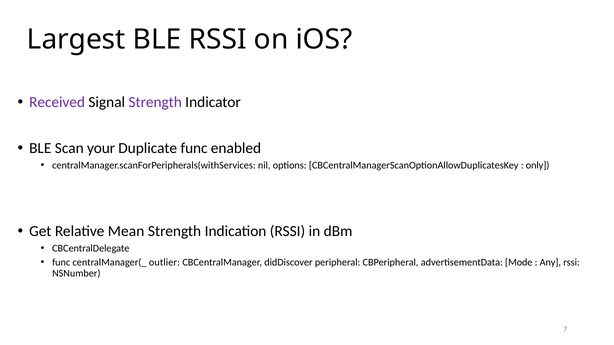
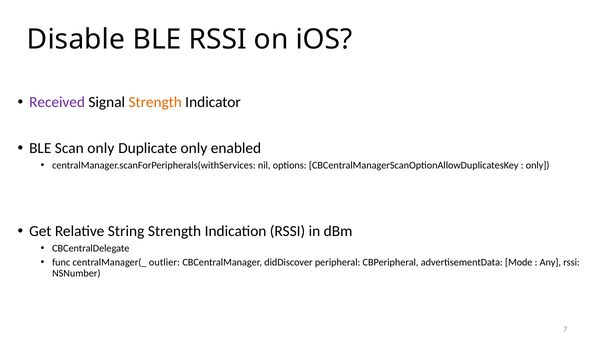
Largest: Largest -> Disable (76, 40)
Strength colour: purple -> orange (155, 102)
Scan your: your -> only (101, 148)
Duplicate func: func -> only (194, 148)
Mean: Mean -> String (126, 232)
